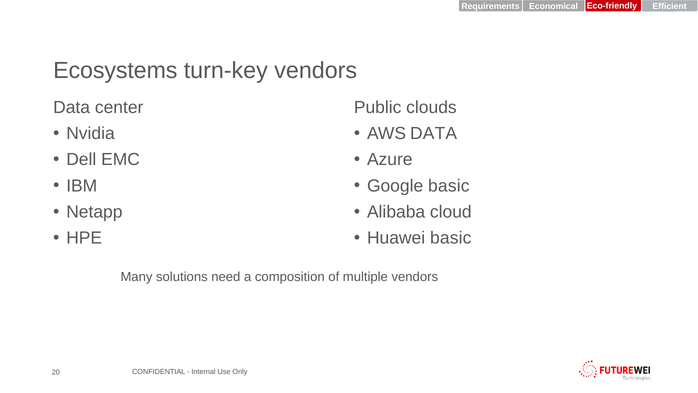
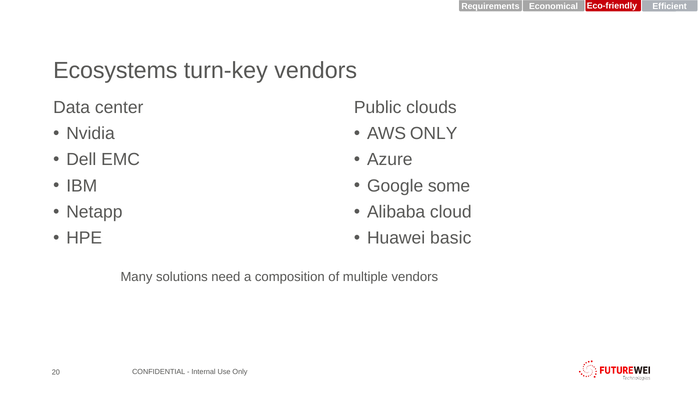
AWS DATA: DATA -> ONLY (434, 133)
Google basic: basic -> some (449, 186)
